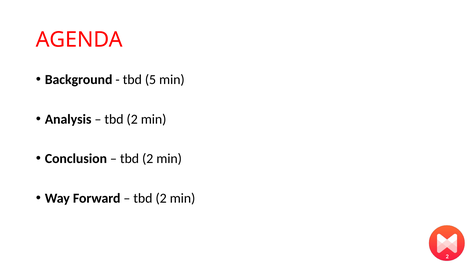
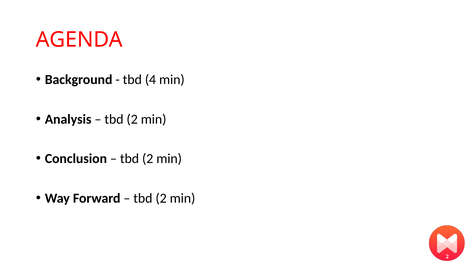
5: 5 -> 4 (150, 80)
